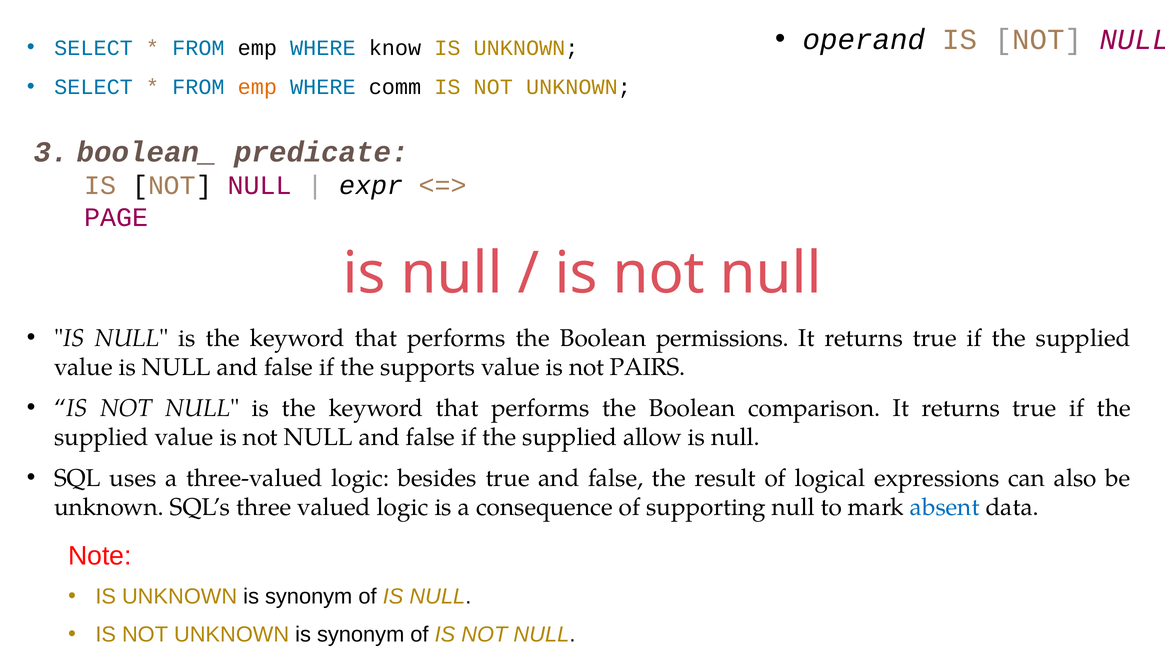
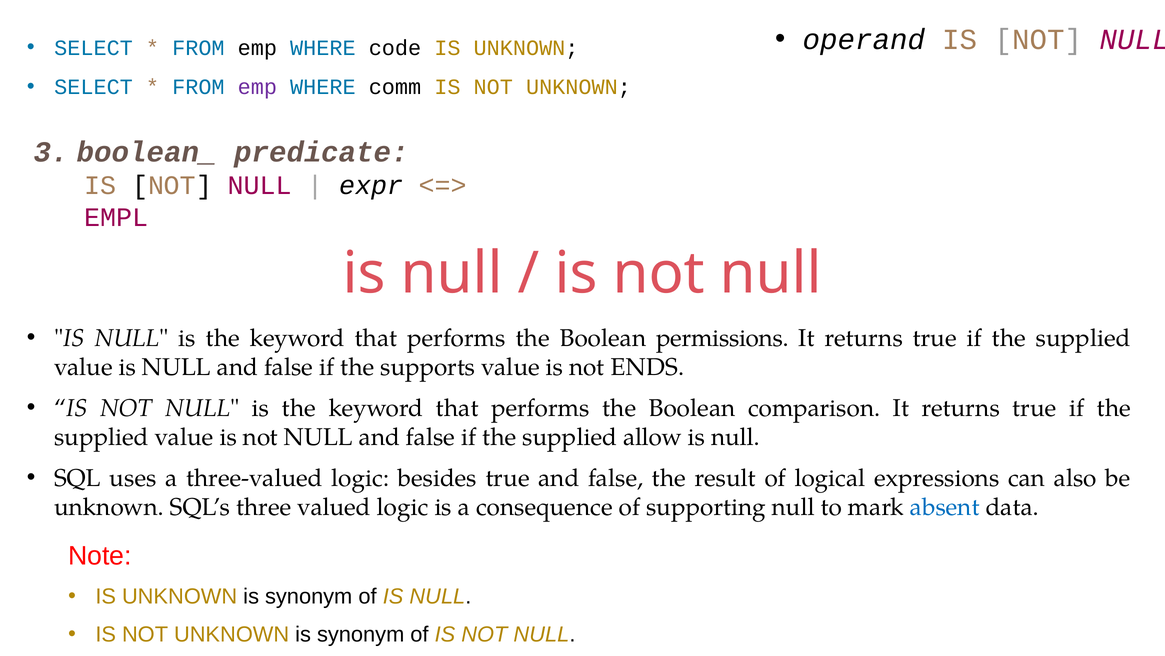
know: know -> code (395, 48)
emp colour: orange -> purple (257, 87)
PAGE: PAGE -> EMPL (116, 217)
PAIRS: PAIRS -> ENDS (647, 367)
